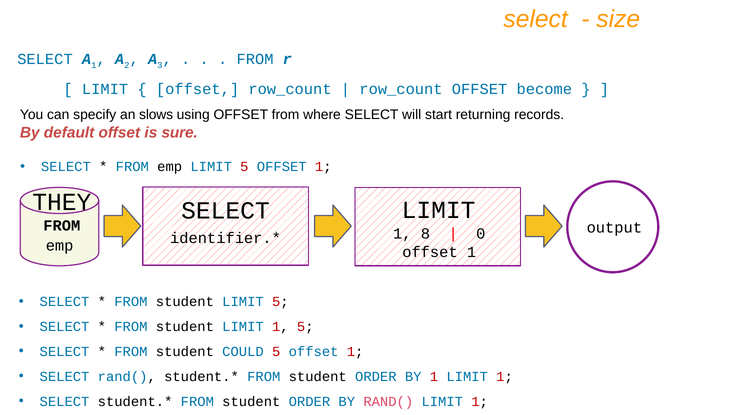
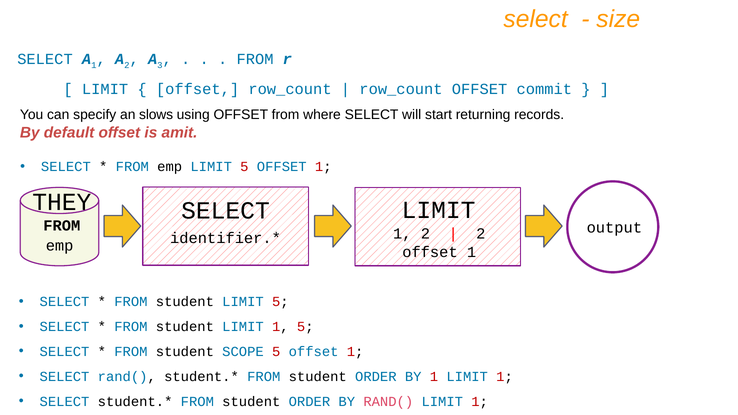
become: become -> commit (544, 89)
sure: sure -> amit (180, 133)
1 8: 8 -> 2 (425, 234)
0: 0 -> 2 (481, 234)
COULD: COULD -> SCOPE (243, 352)
